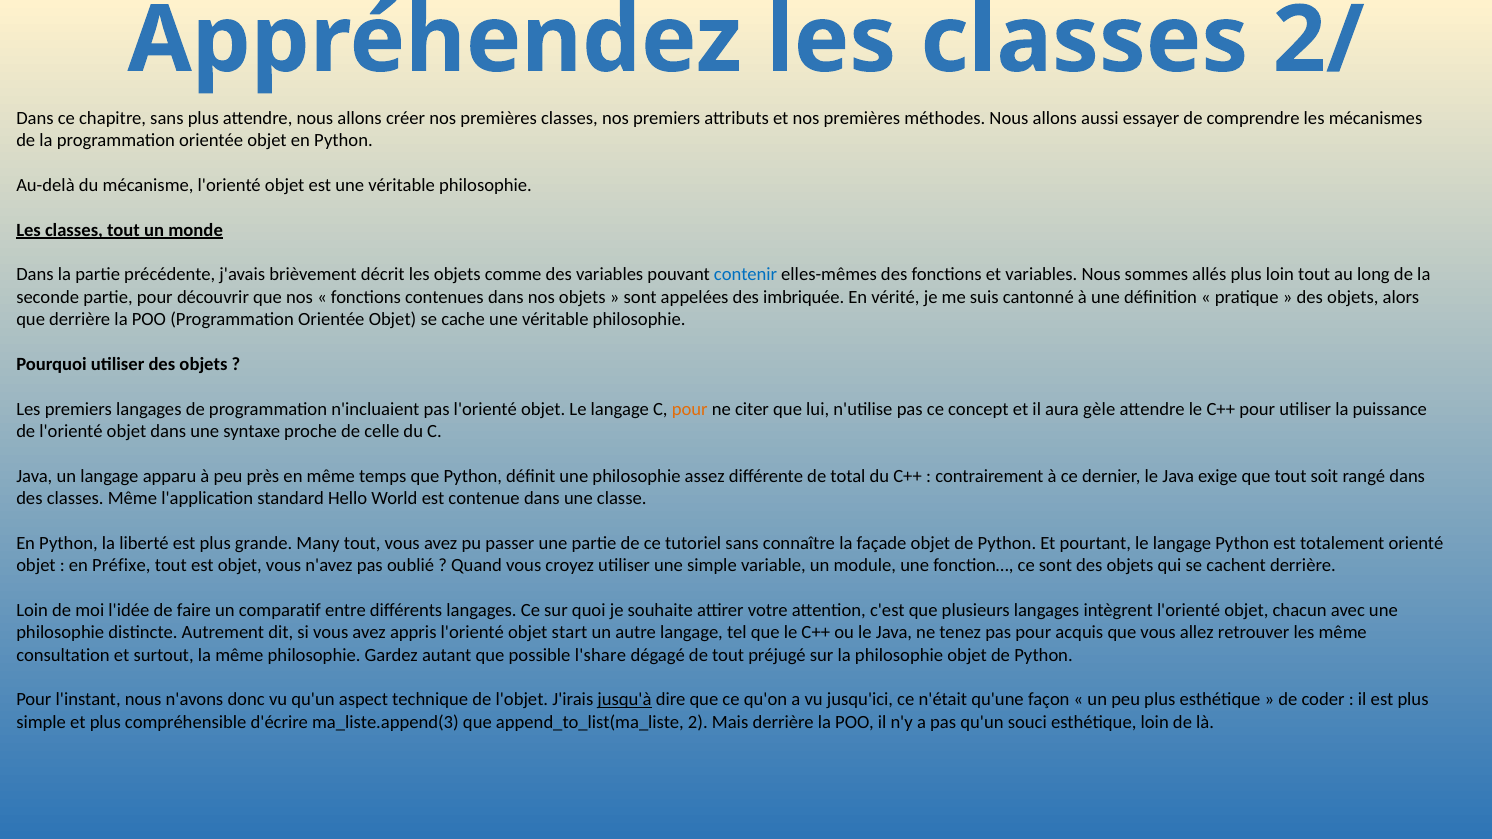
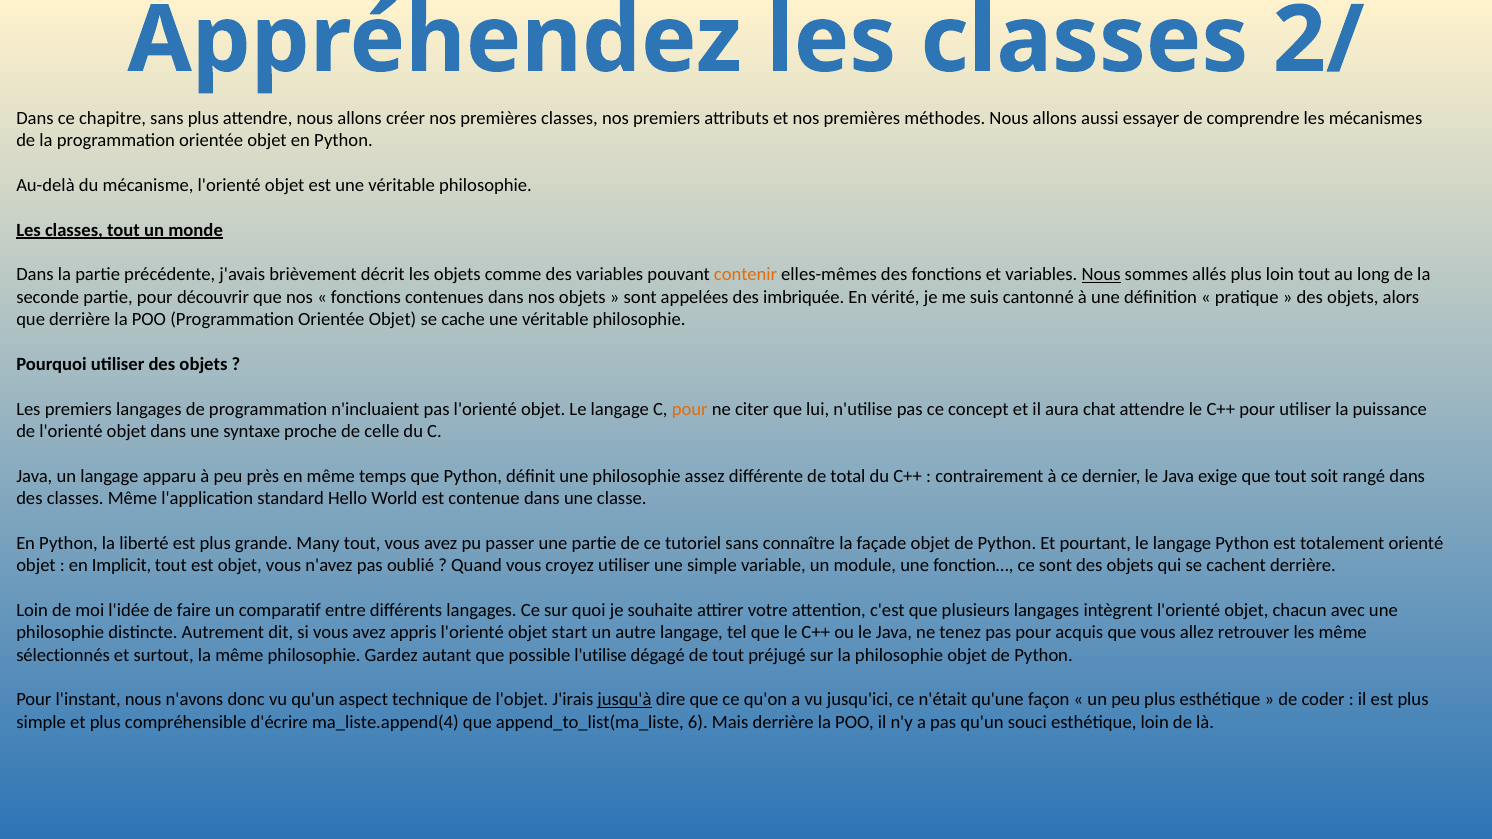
contenir colour: blue -> orange (746, 275)
Nous underline: none -> present (1101, 275)
gèle: gèle -> chat (1099, 409)
Préfixe: Préfixe -> Implicit (122, 566)
consultation: consultation -> sélectionnés (63, 655)
l'share: l'share -> l'utilise (601, 655)
ma_liste.append(3: ma_liste.append(3 -> ma_liste.append(4 (385, 722)
2: 2 -> 6 (698, 722)
